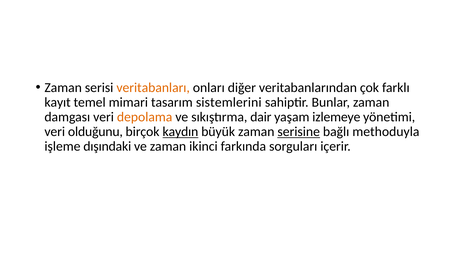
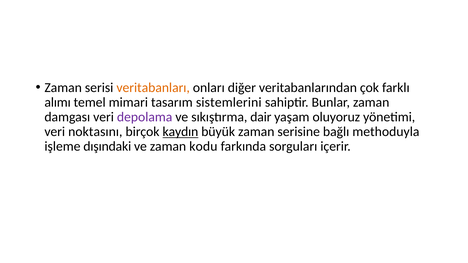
kayıt: kayıt -> alımı (58, 102)
depolama colour: orange -> purple (145, 117)
izlemeye: izlemeye -> oluyoruz (336, 117)
olduğunu: olduğunu -> noktasını (95, 132)
serisine underline: present -> none (299, 132)
ikinci: ikinci -> kodu (203, 147)
